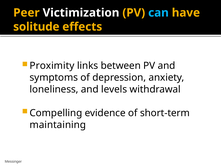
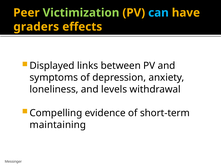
Victimization colour: white -> light green (81, 13)
solitude: solitude -> graders (36, 27)
Proximity: Proximity -> Displayed (52, 66)
